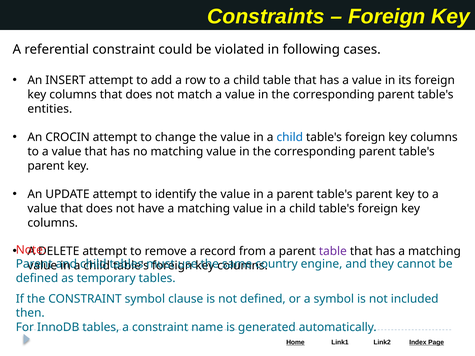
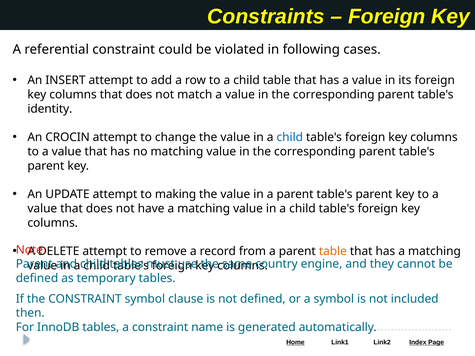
entities: entities -> identity (50, 109)
identify: identify -> making (176, 194)
table colour: purple -> orange (333, 251)
